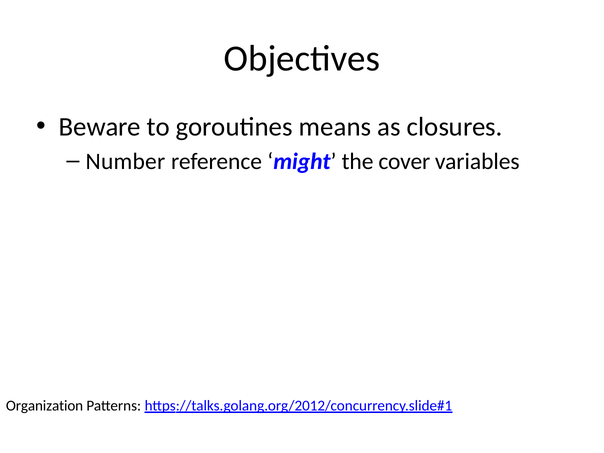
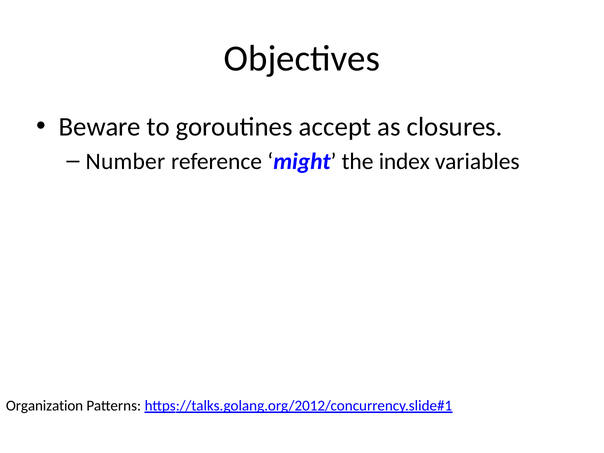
means: means -> accept (335, 127)
cover: cover -> index (404, 161)
